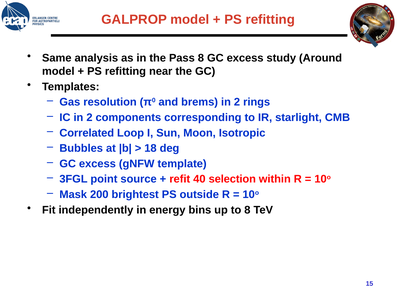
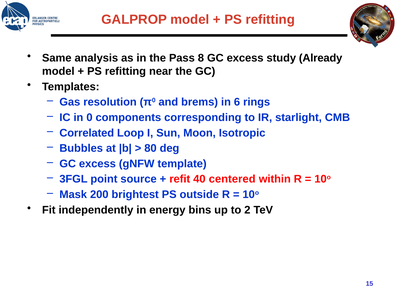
Around: Around -> Already (321, 58)
brems in 2: 2 -> 6 (237, 102)
IC in 2: 2 -> 0 (89, 118)
18: 18 -> 80 (150, 149)
selection: selection -> centered (232, 180)
to 8: 8 -> 2 (247, 210)
